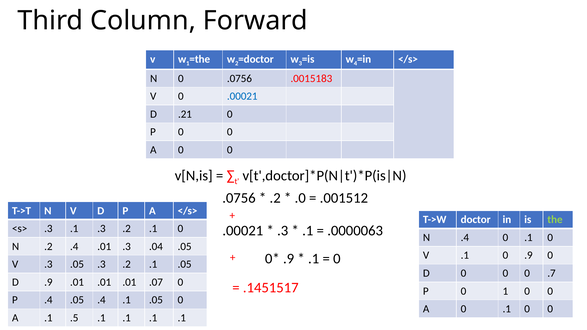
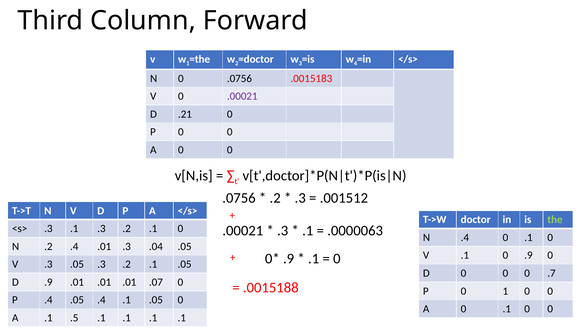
.00021 colour: blue -> purple (242, 96)
.0: .0 -> .3 (300, 198)
.1451517: .1451517 -> .0015188 (271, 288)
